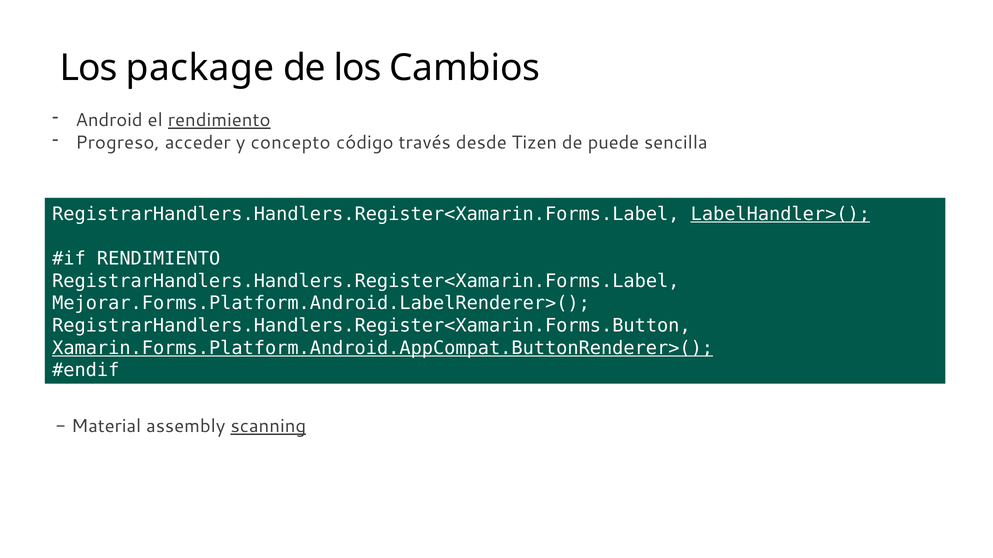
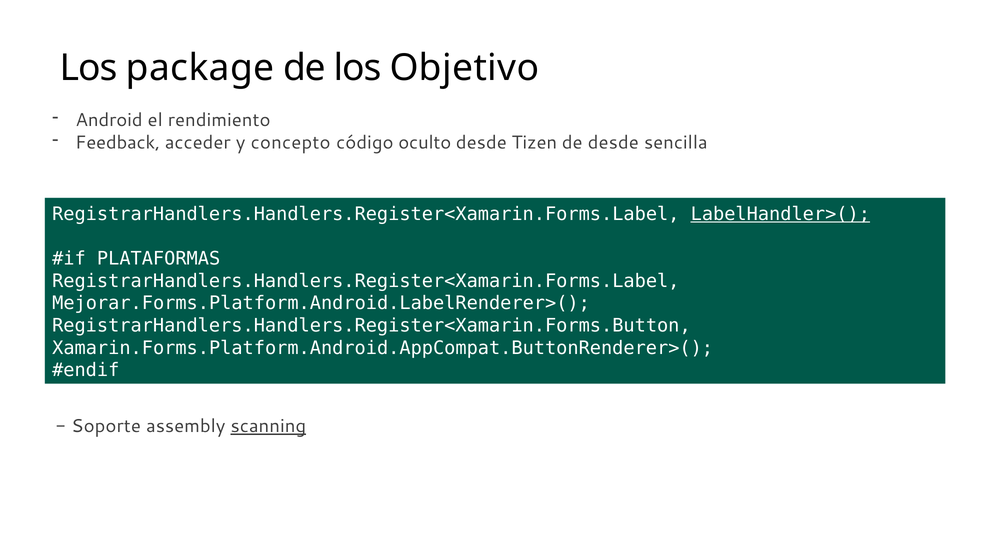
Cambios: Cambios -> Objetivo (464, 68)
rendimiento underline: present -> none (219, 120)
Progreso: Progreso -> Feedback (118, 143)
través: través -> oculto (425, 143)
de puede: puede -> desde (613, 143)
RENDIMIENTO: RENDIMIENTO -> PLATAFORMAS (159, 259)
Xamarin.Forms.Platform.Android.AppCompat.ButtonRenderer>( underline: present -> none (383, 348)
Material: Material -> Soporte (106, 427)
